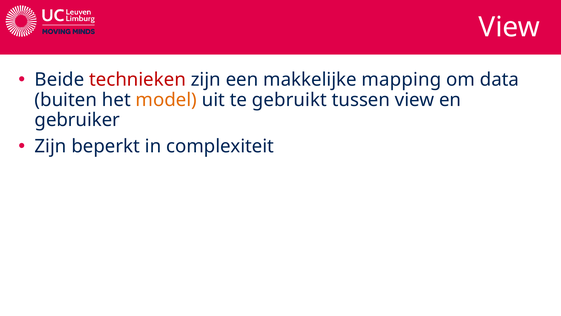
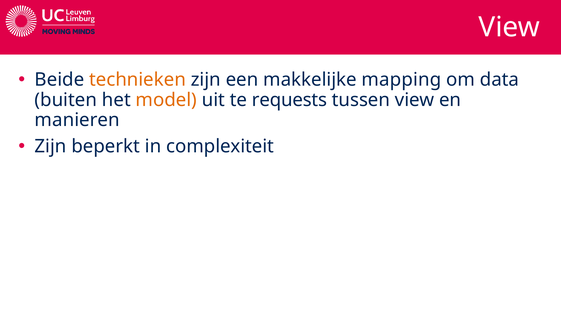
technieken colour: red -> orange (138, 80)
gebruikt: gebruikt -> requests (290, 100)
gebruiker: gebruiker -> manieren (77, 120)
